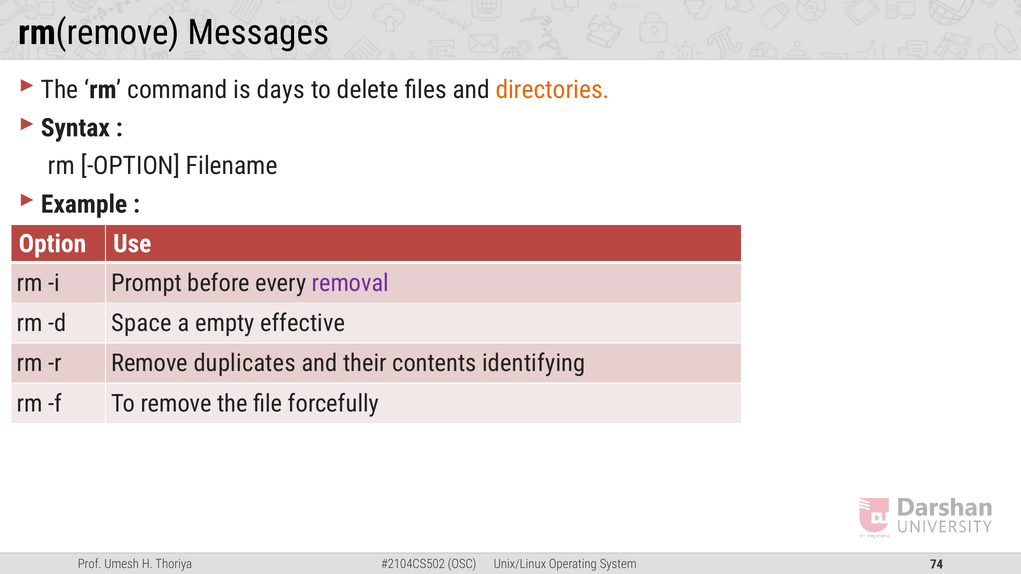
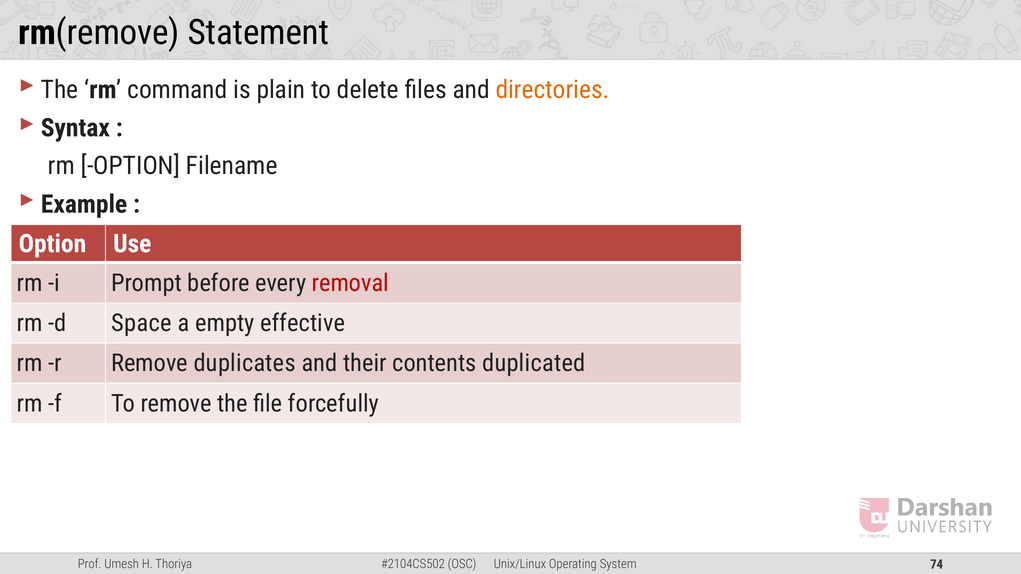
Messages: Messages -> Statement (258, 33)
days: days -> plain (281, 90)
removal colour: purple -> red (350, 283)
identifying: identifying -> duplicated (534, 364)
